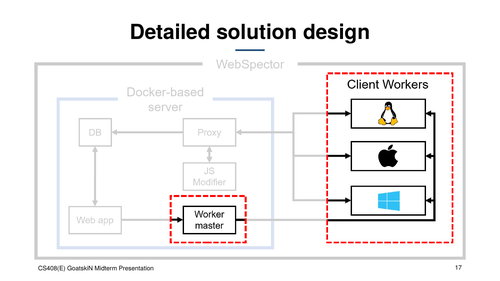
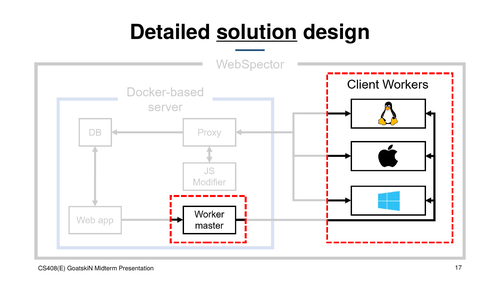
solution underline: none -> present (257, 32)
